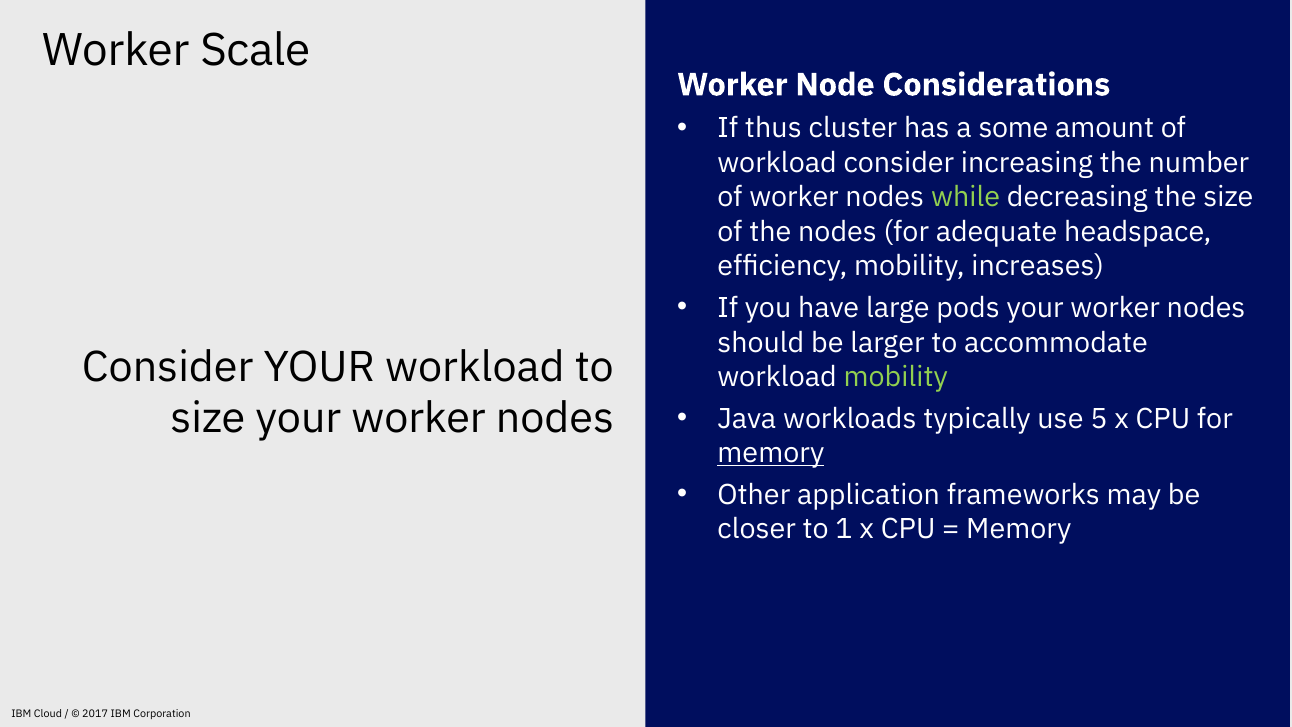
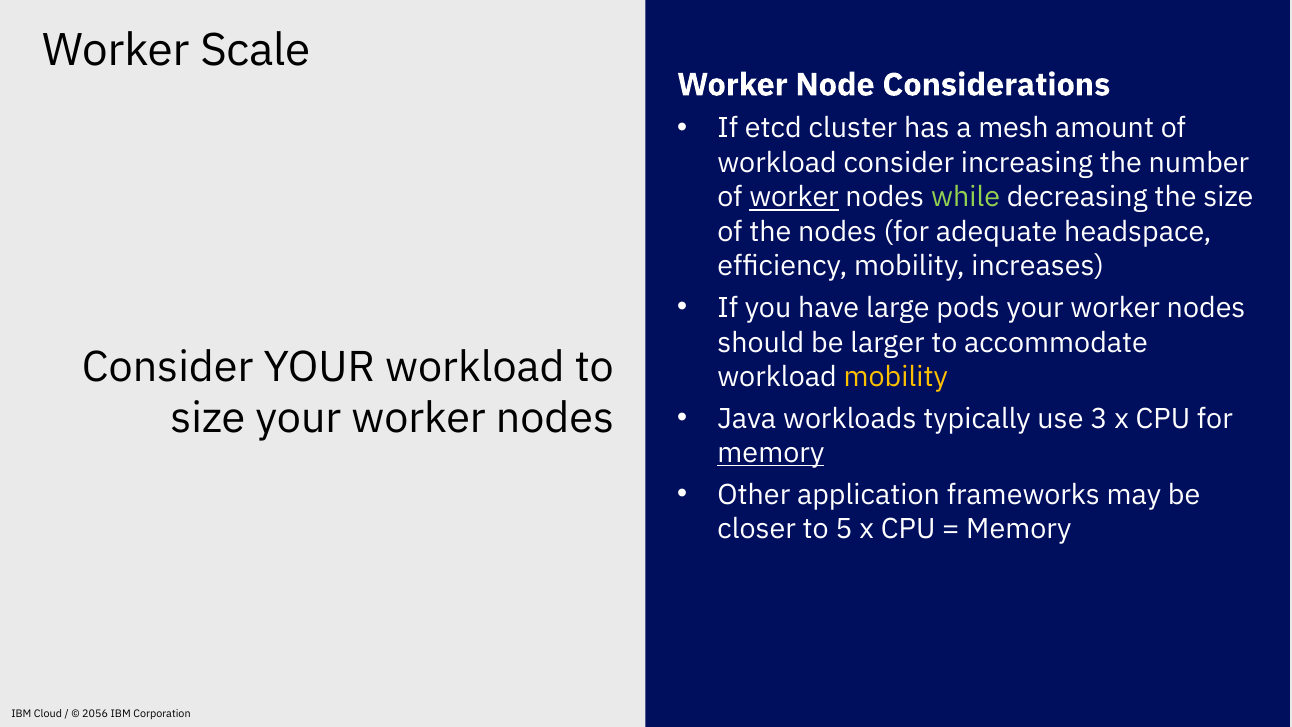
thus: thus -> etcd (773, 128)
some: some -> mesh (1014, 128)
worker underline: none -> present (794, 197)
mobility colour: light green -> yellow (896, 377)
5: 5 -> 3 (1099, 419)
1: 1 -> 5 (844, 529)
2017: 2017 -> 2056 (95, 713)
